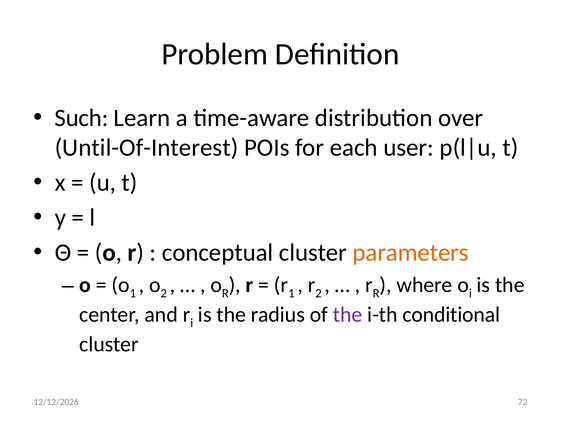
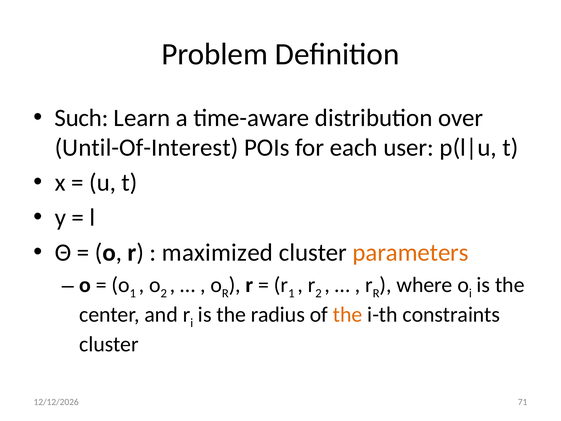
conceptual: conceptual -> maximized (217, 252)
the colour: purple -> orange (348, 314)
conditional: conditional -> constraints (451, 314)
72: 72 -> 71 (523, 402)
